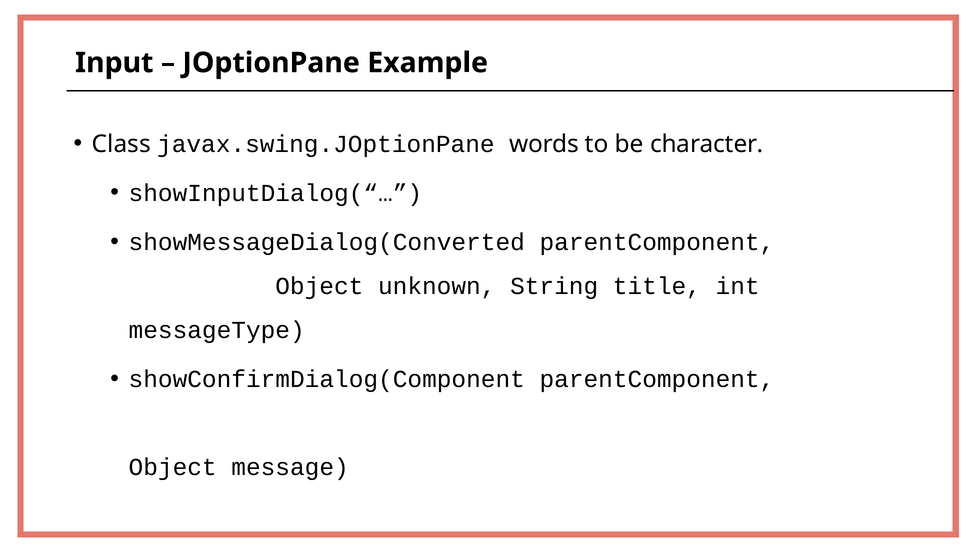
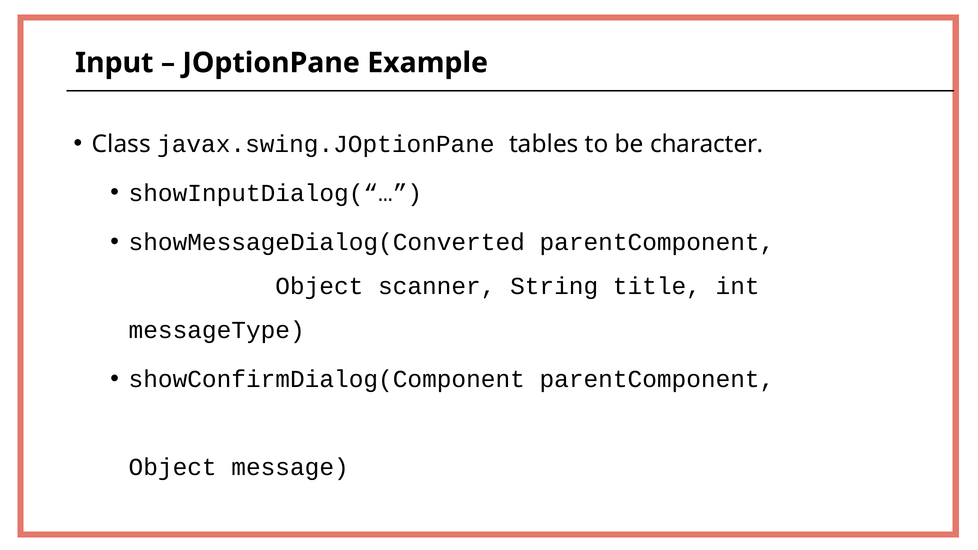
words: words -> tables (544, 144)
unknown: unknown -> scanner (437, 286)
